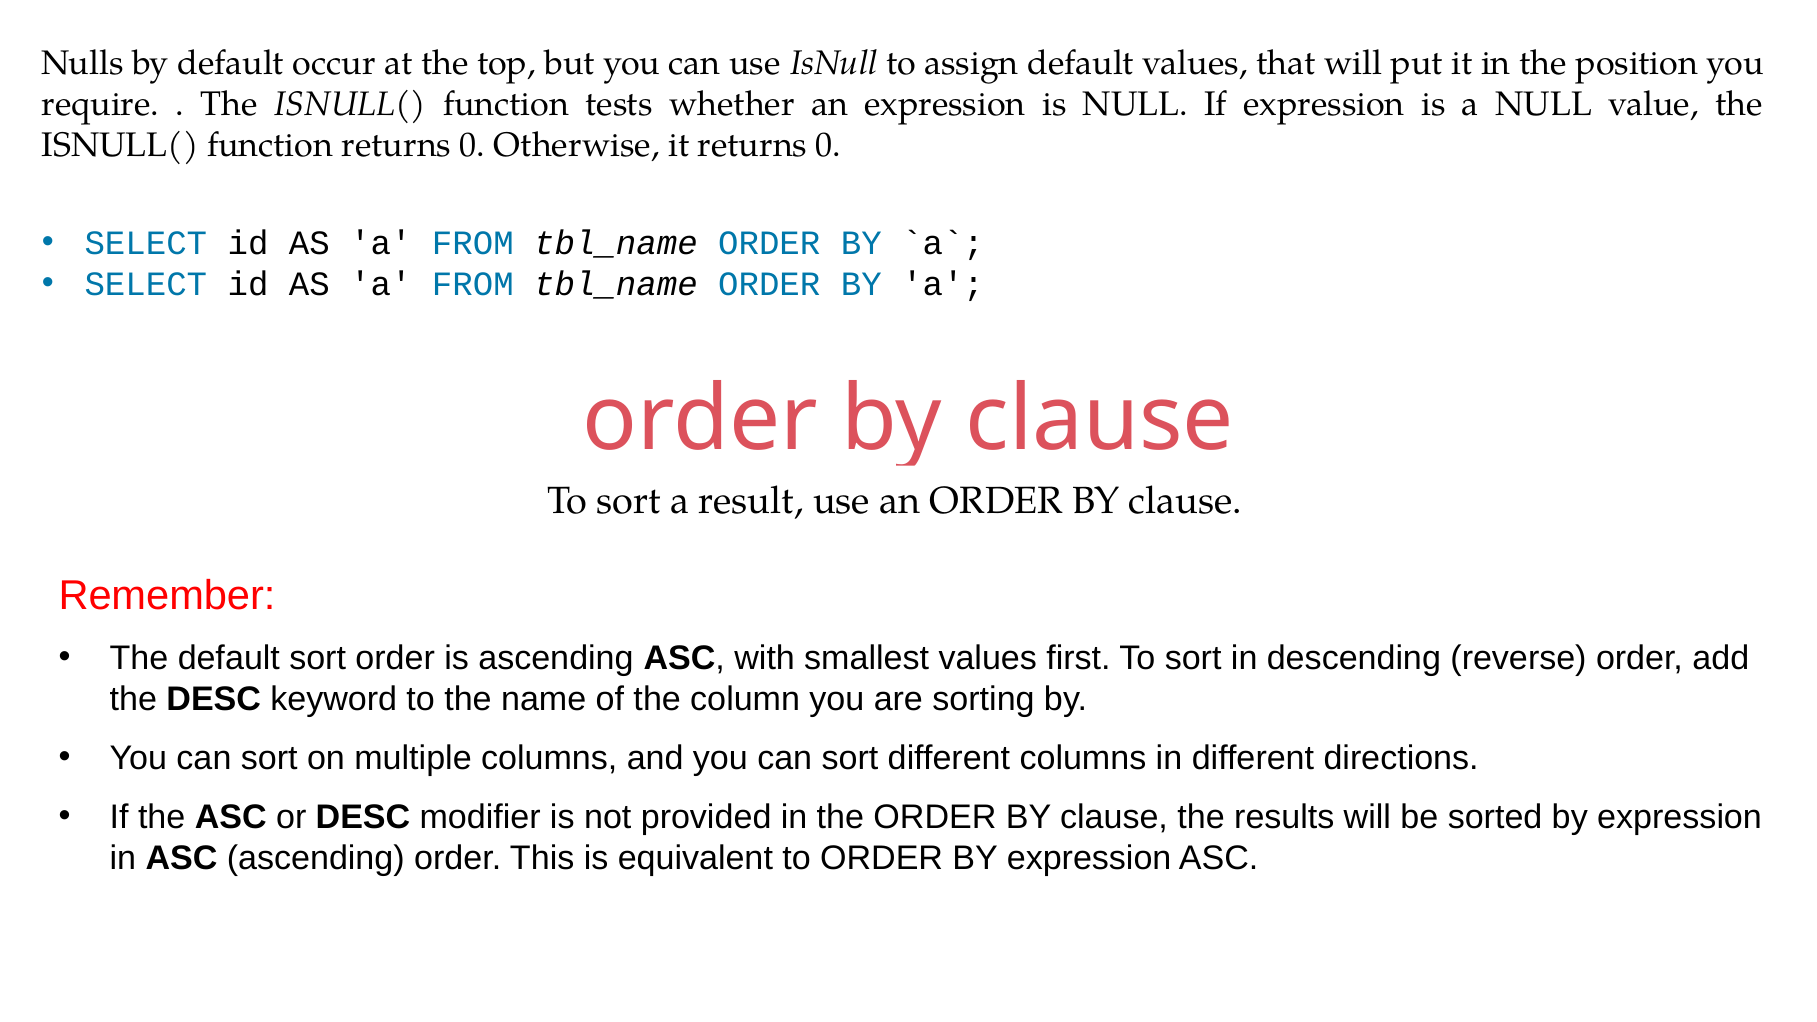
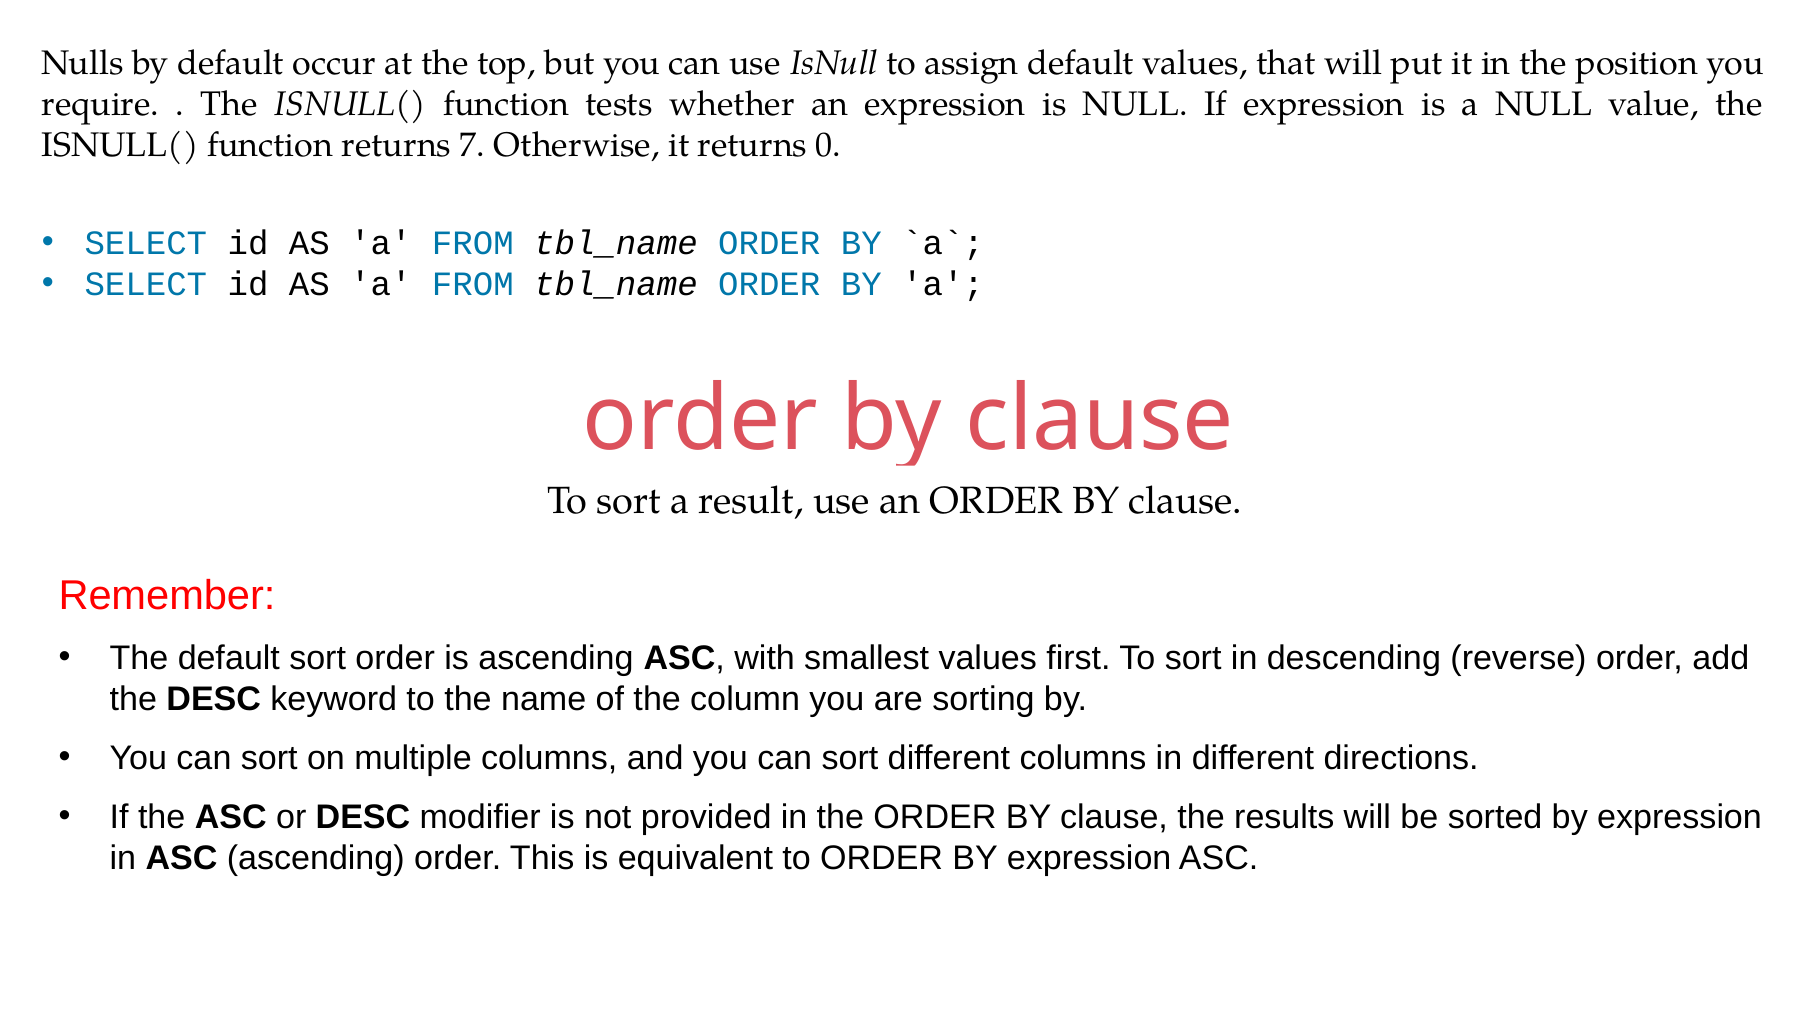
function returns 0: 0 -> 7 (473, 145)
